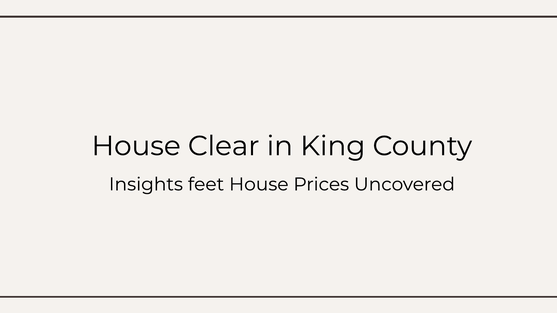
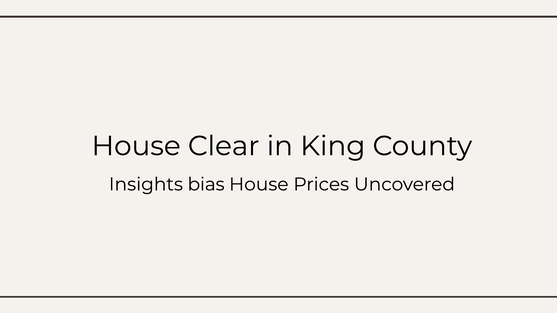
feet: feet -> bias (206, 185)
